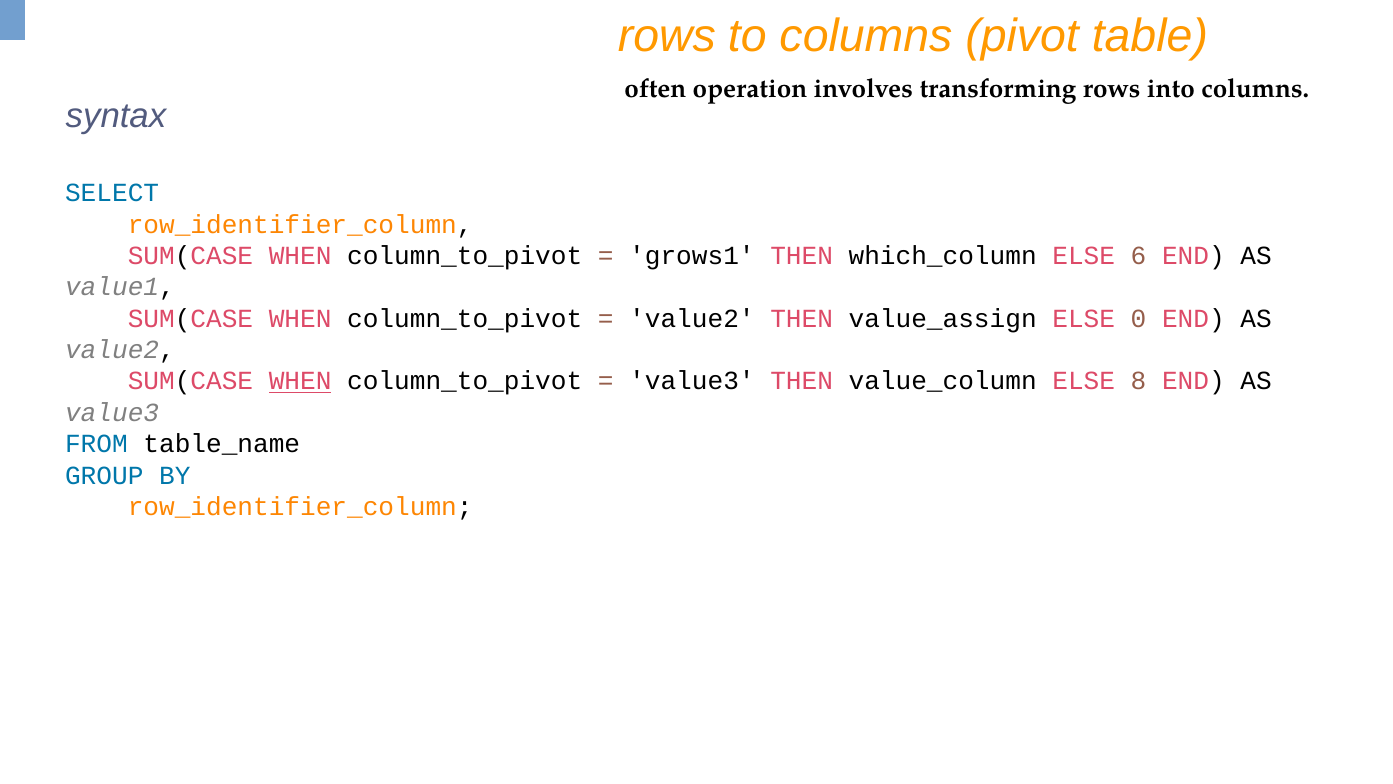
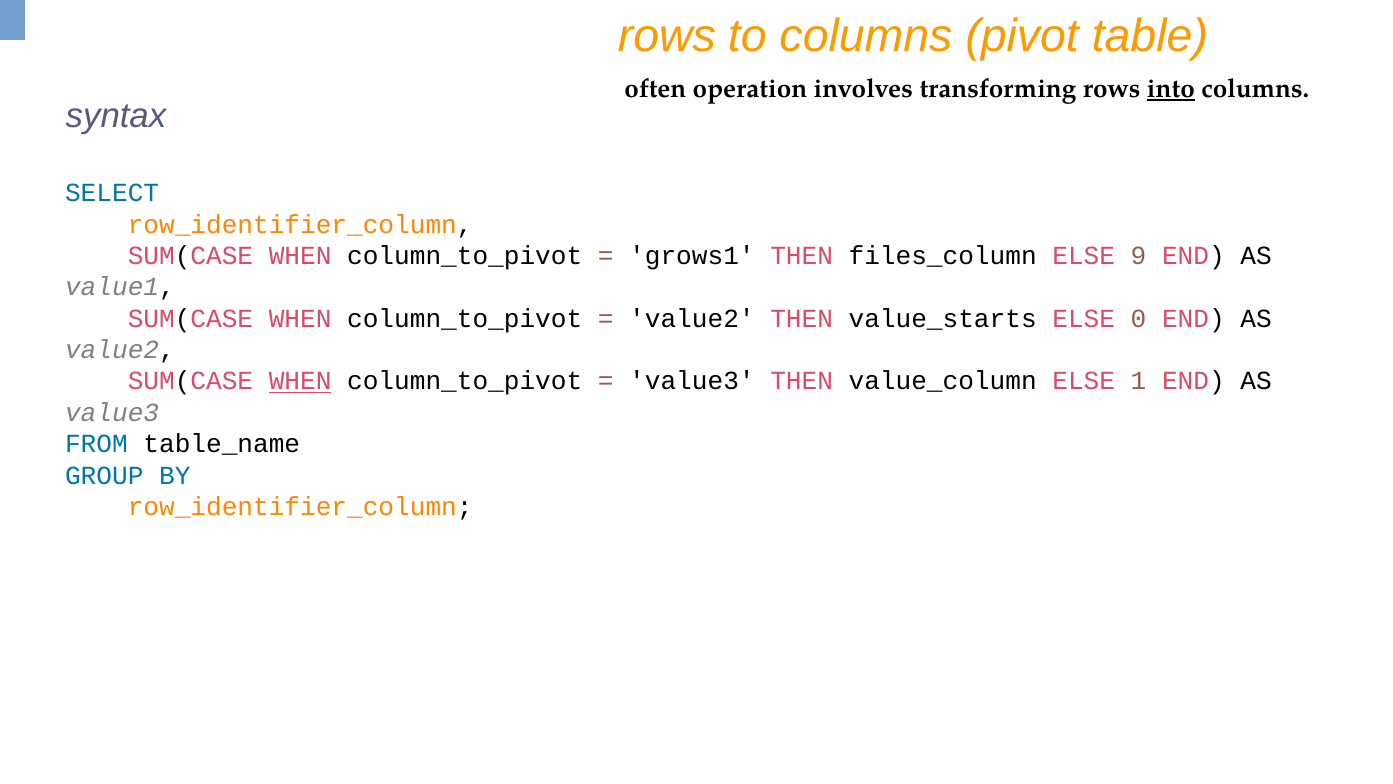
into underline: none -> present (1171, 89)
which_column: which_column -> files_column (943, 256)
6: 6 -> 9 (1139, 256)
value_assign: value_assign -> value_starts (943, 318)
8: 8 -> 1 (1139, 381)
